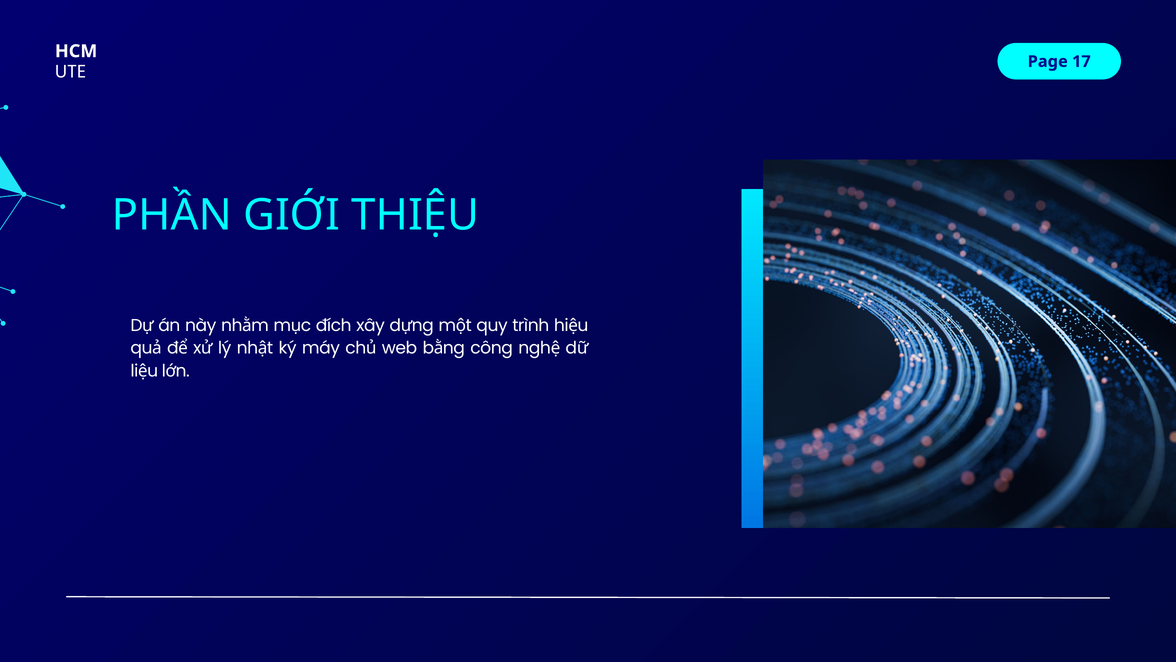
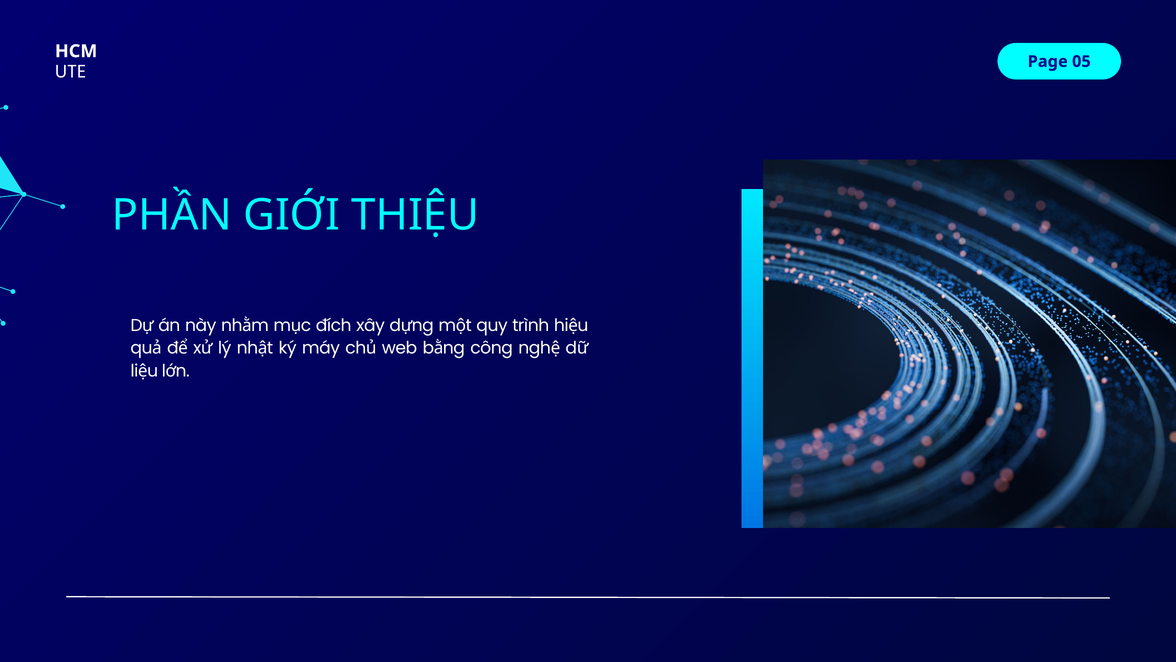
17: 17 -> 05 (1081, 61)
